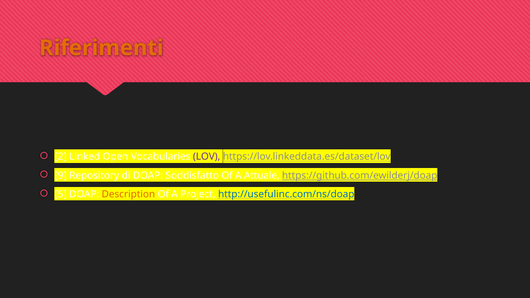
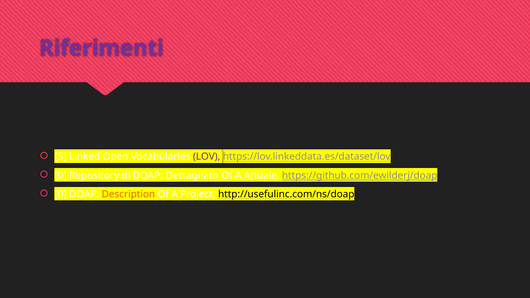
Riferimenti colour: orange -> purple (101, 48)
2: 2 -> 5 (61, 157)
9: 9 -> 0 (61, 176)
Soddisfatto: Soddisfatto -> Dettagliato (192, 176)
5: 5 -> 0 (61, 194)
http://usefulinc.com/ns/doap colour: blue -> black (286, 194)
